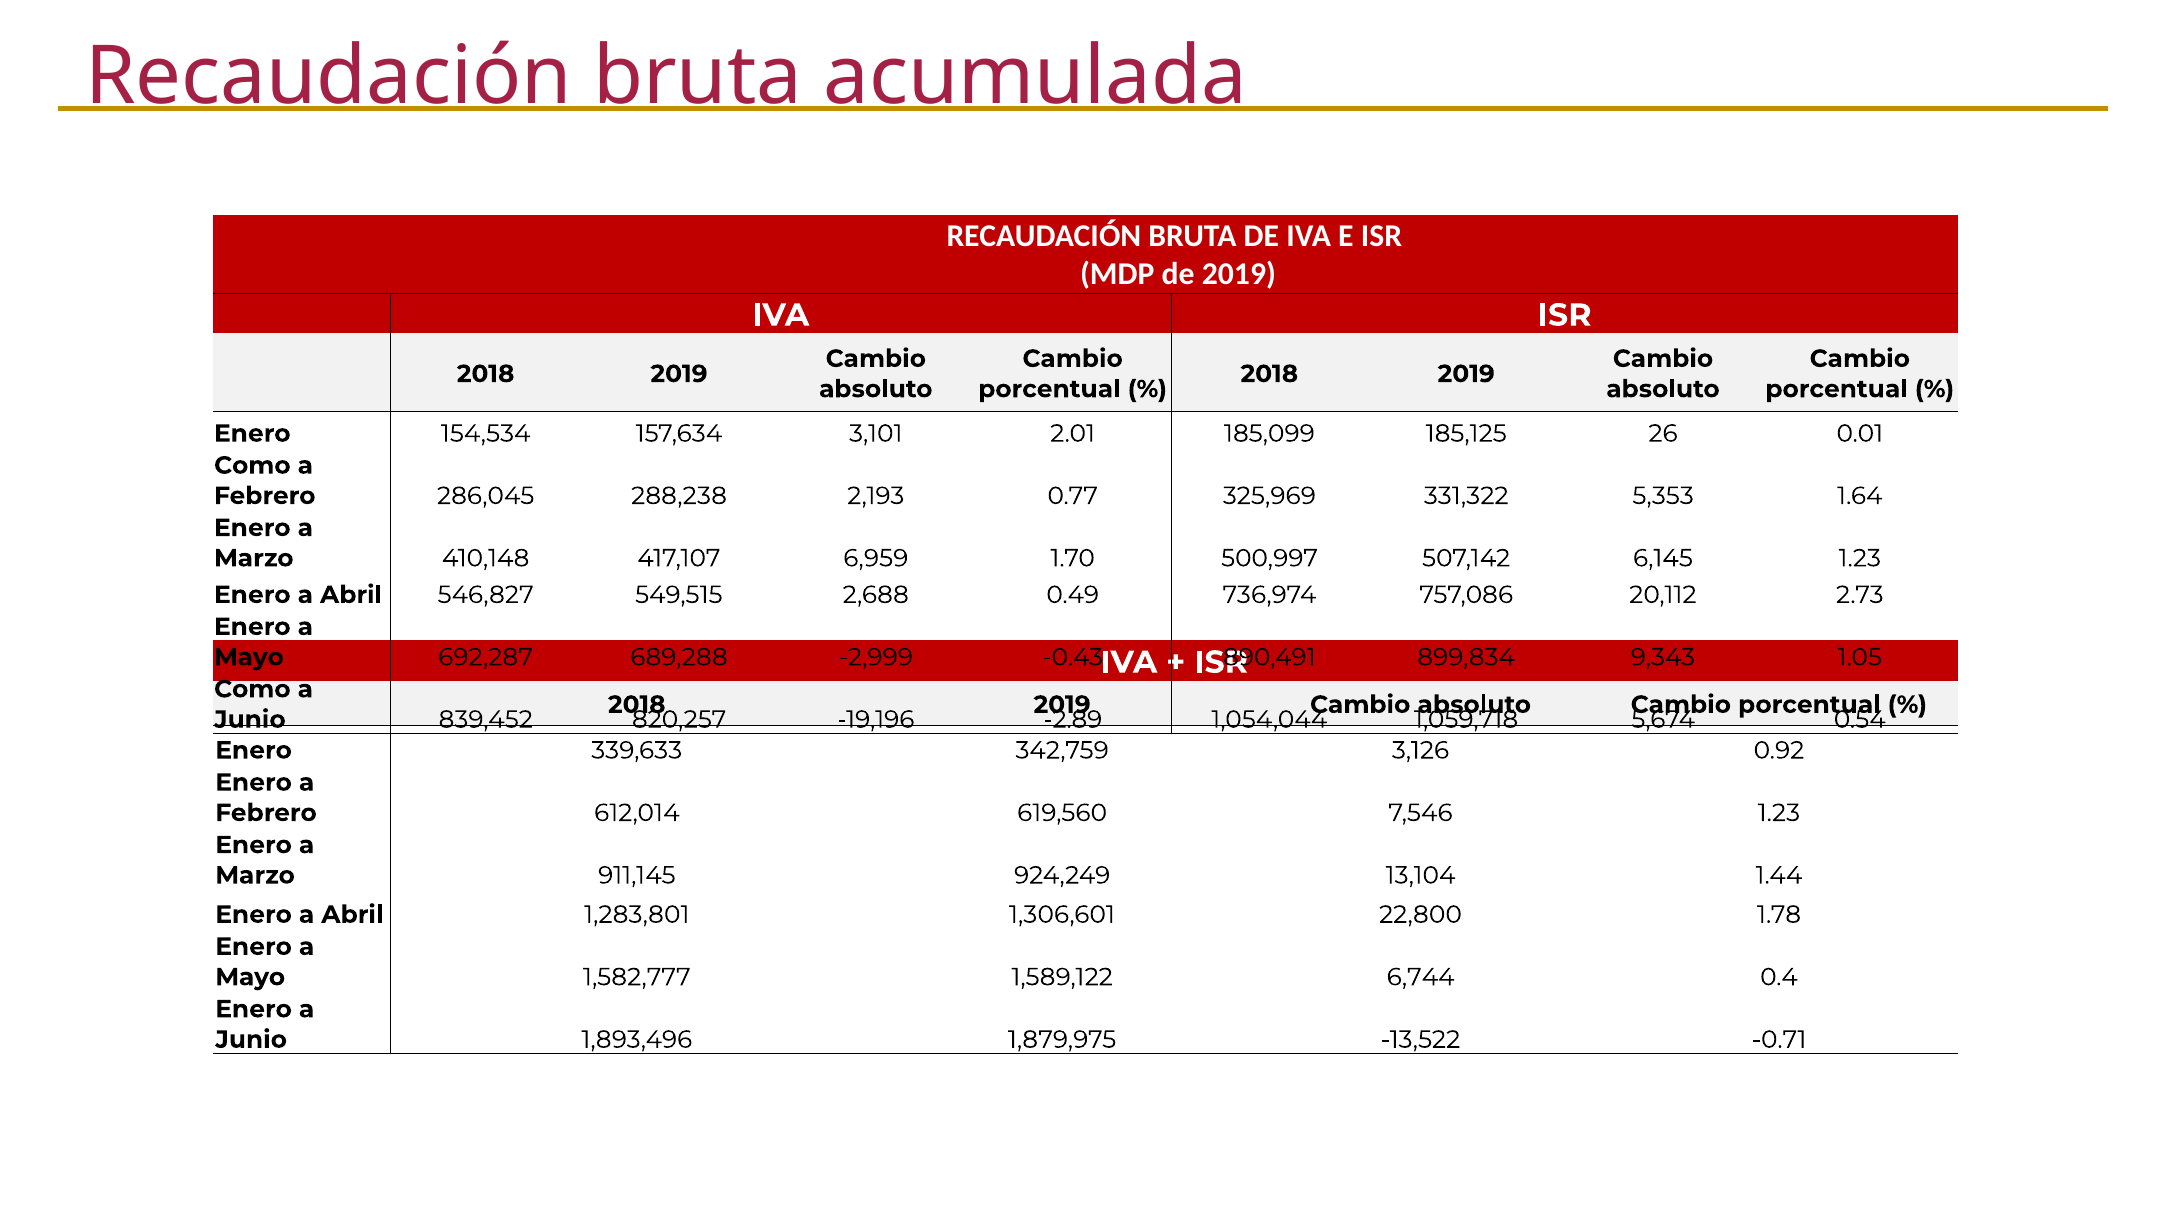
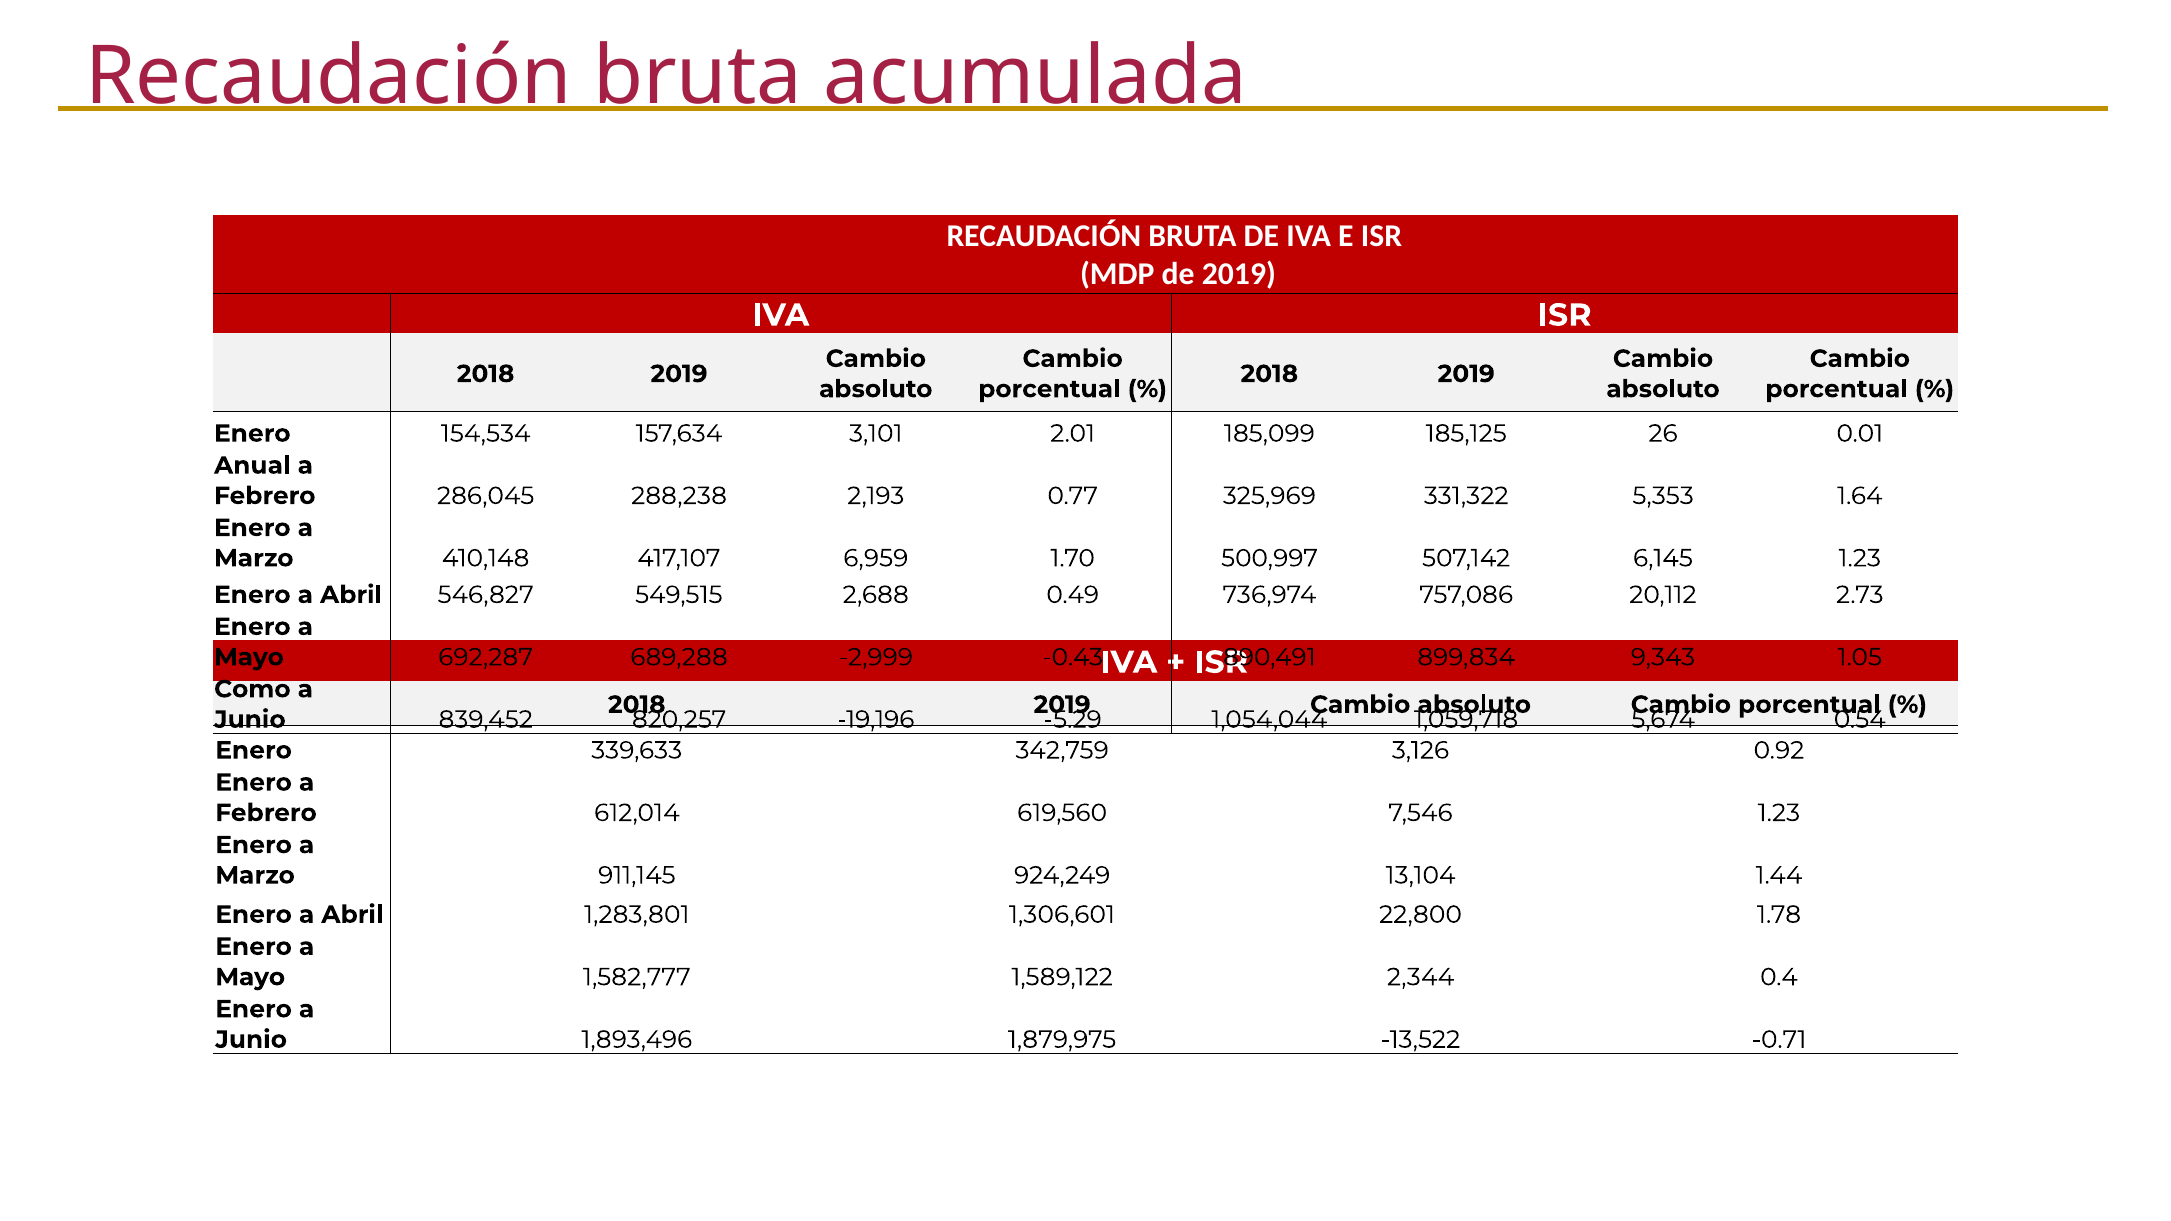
Como: Como -> Anual (252, 466)
-2.89: -2.89 -> -5.29 (1073, 720)
6,744: 6,744 -> 2,344 (1421, 977)
